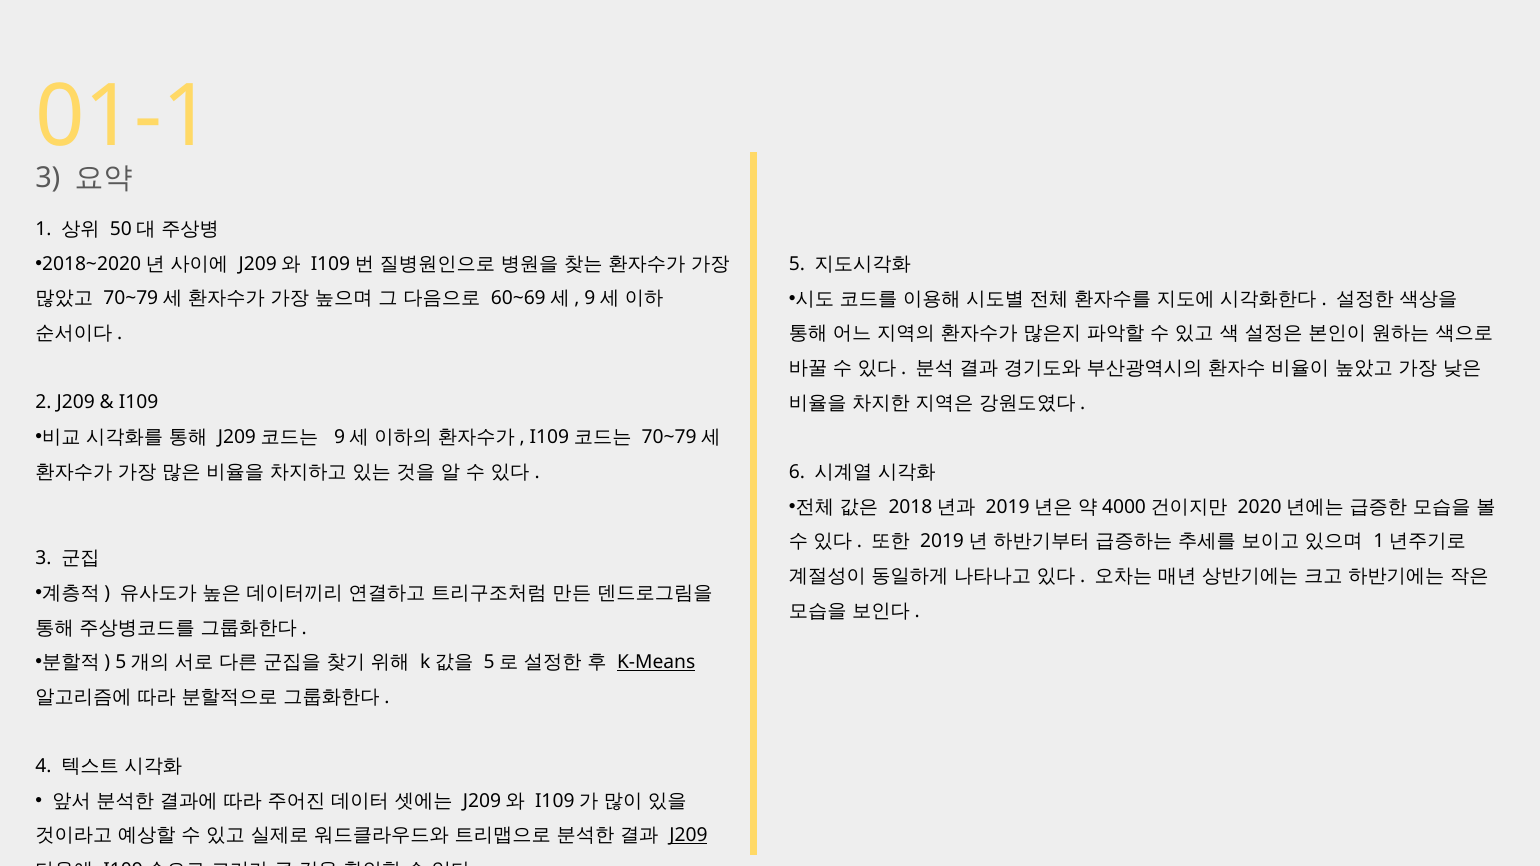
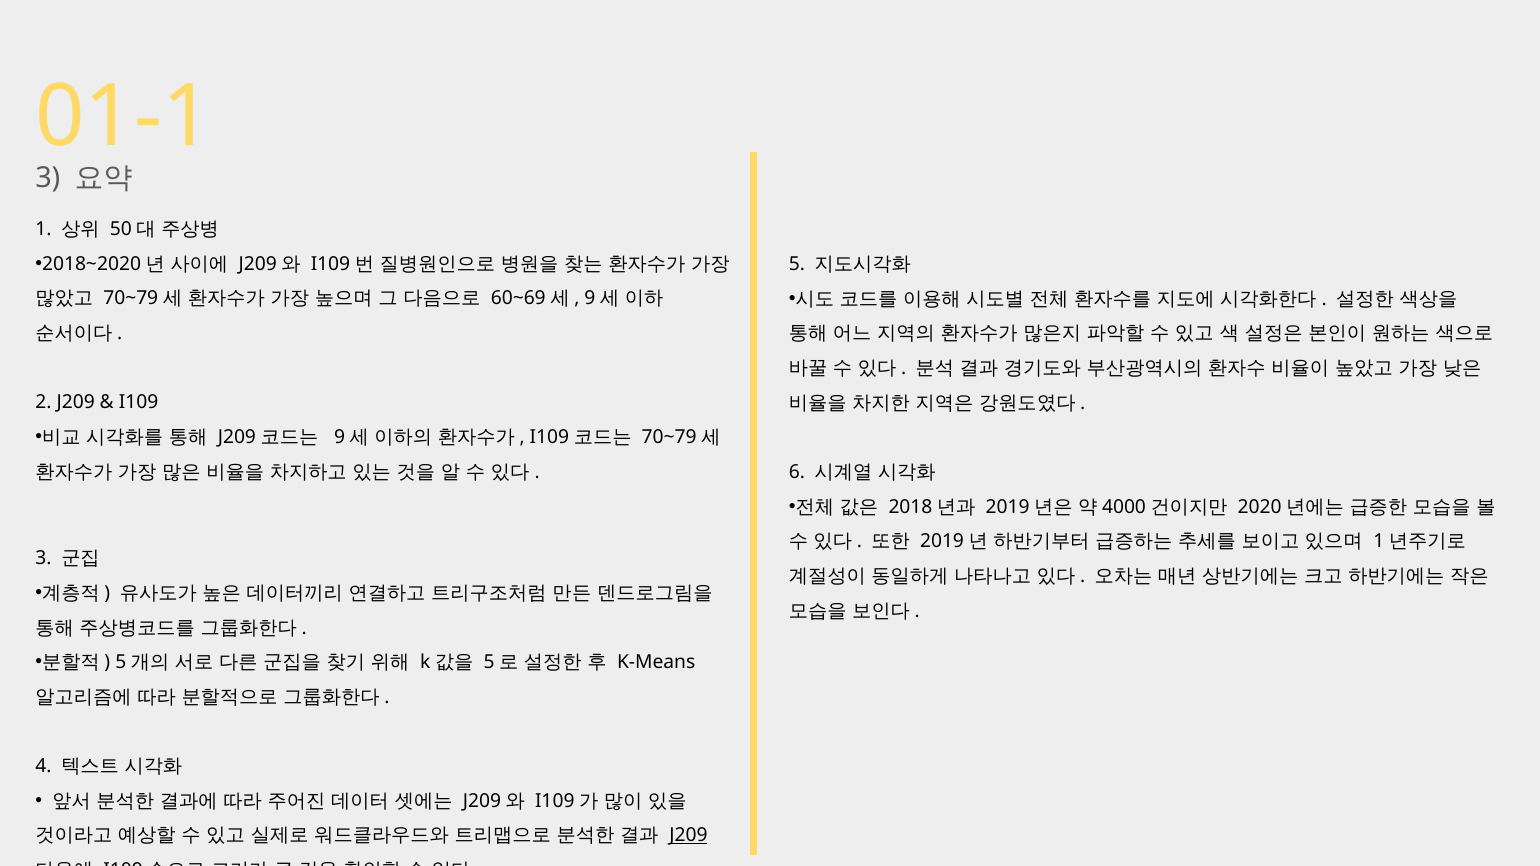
K-Means underline: present -> none (656, 663)
